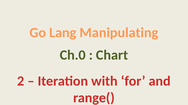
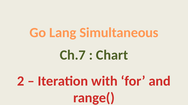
Manipulating: Manipulating -> Simultaneous (119, 33)
Ch.0: Ch.0 -> Ch.7 (73, 55)
